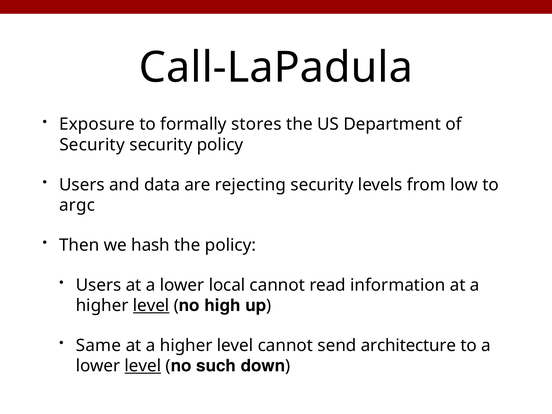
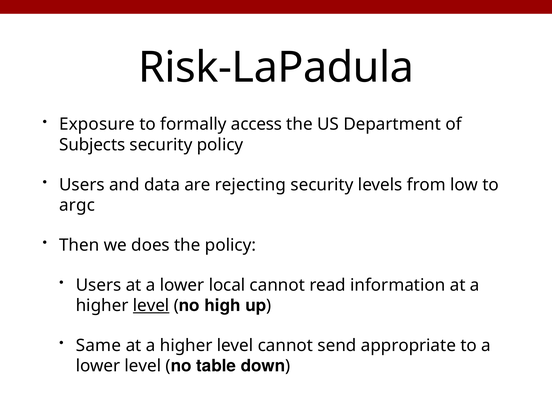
Call-LaPadula: Call-LaPadula -> Risk-LaPadula (276, 68)
stores: stores -> access (257, 124)
Security: Security -> Subjects (92, 145)
hash: hash -> does (151, 245)
architecture: architecture -> appropriate (408, 345)
level underline: present -> none (143, 366)
such: such -> table (216, 366)
